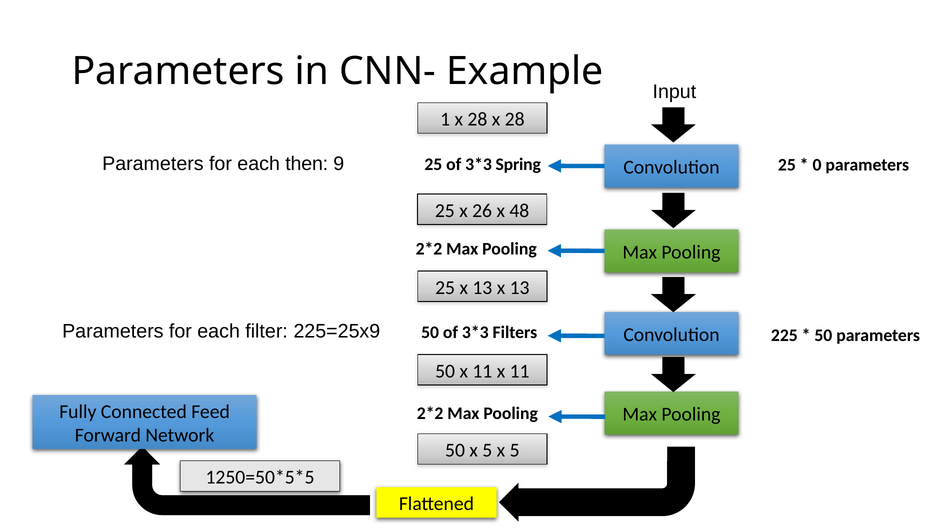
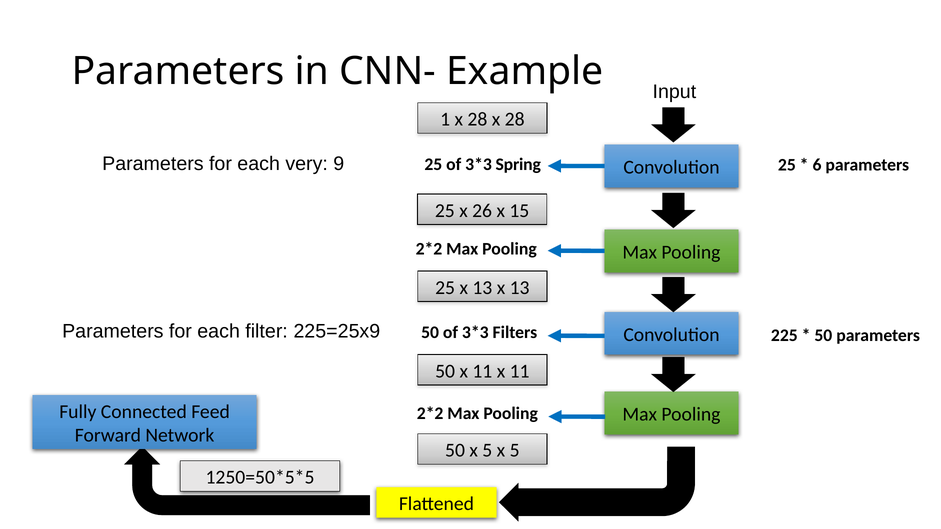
then: then -> very (307, 164)
0: 0 -> 6 (817, 165)
48: 48 -> 15 (519, 211)
